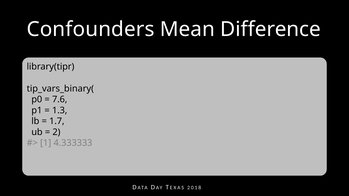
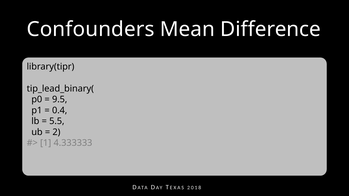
tip_vars_binary(: tip_vars_binary( -> tip_lead_binary( (60, 89)
7.6: 7.6 -> 9.5 (60, 100)
1.3: 1.3 -> 0.4 (60, 110)
1.7: 1.7 -> 5.5 (57, 121)
